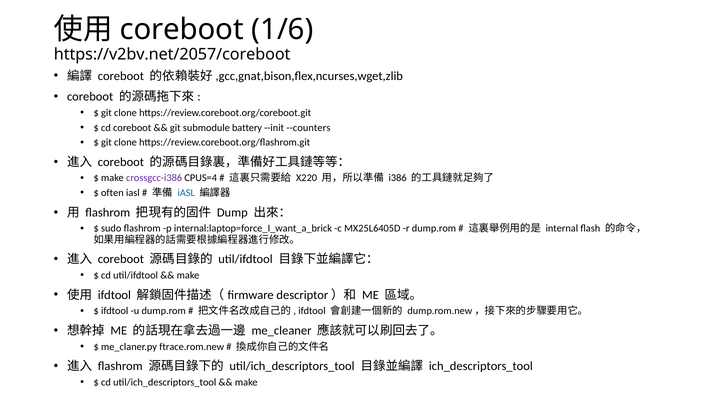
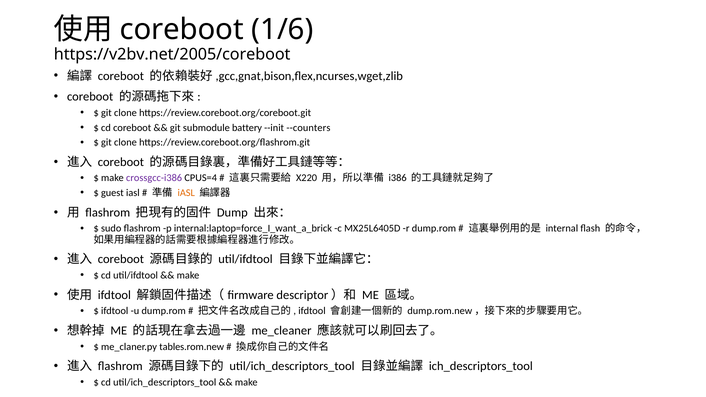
https://v2bv.net/2057/coreboot: https://v2bv.net/2057/coreboot -> https://v2bv.net/2005/coreboot (172, 54)
often: often -> guest (112, 193)
iASL colour: blue -> orange (186, 193)
ftrace.rom.new: ftrace.rom.new -> tables.rom.new (192, 347)
